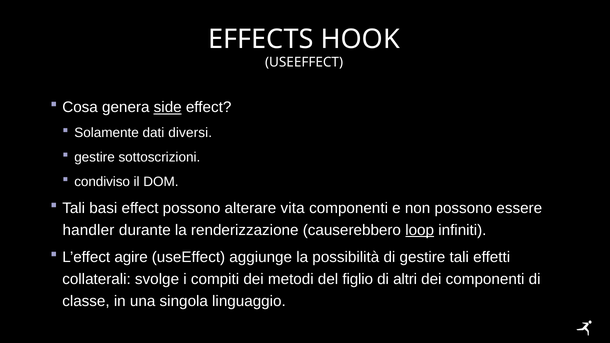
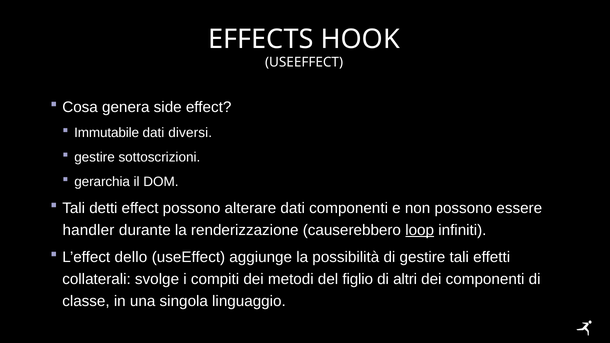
side underline: present -> none (168, 107)
Solamente: Solamente -> Immutabile (107, 133)
condiviso: condiviso -> gerarchia (102, 182)
basi: basi -> detti (103, 208)
alterare vita: vita -> dati (293, 208)
agire: agire -> dello (131, 257)
